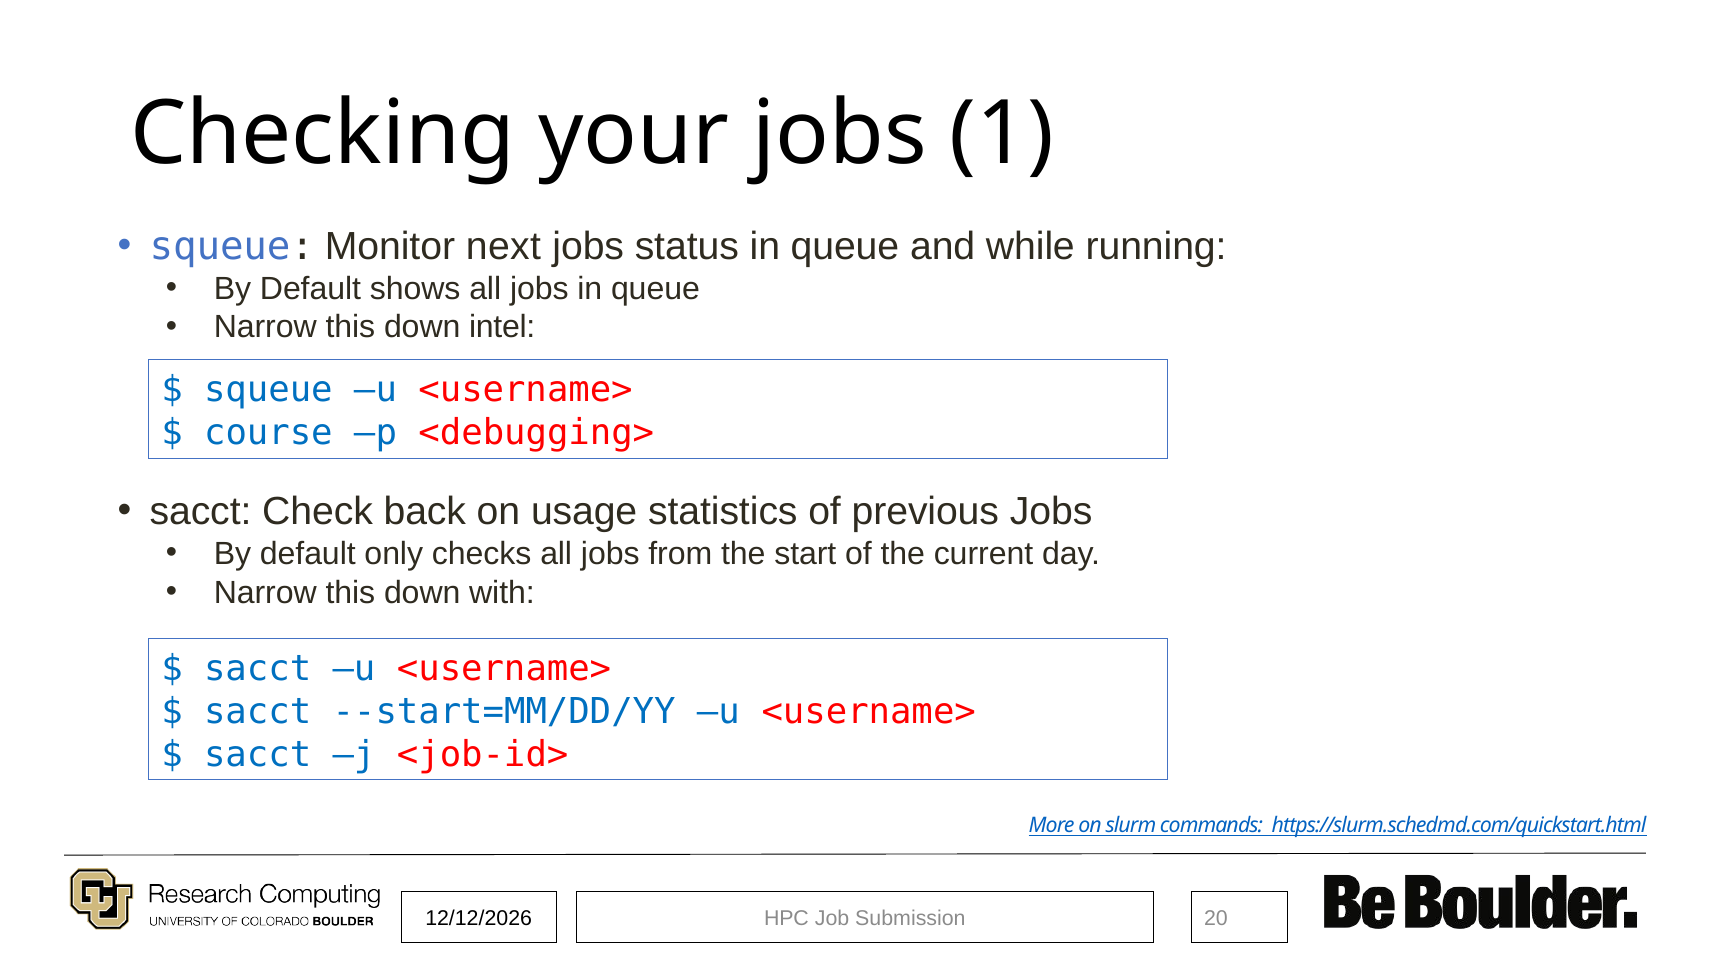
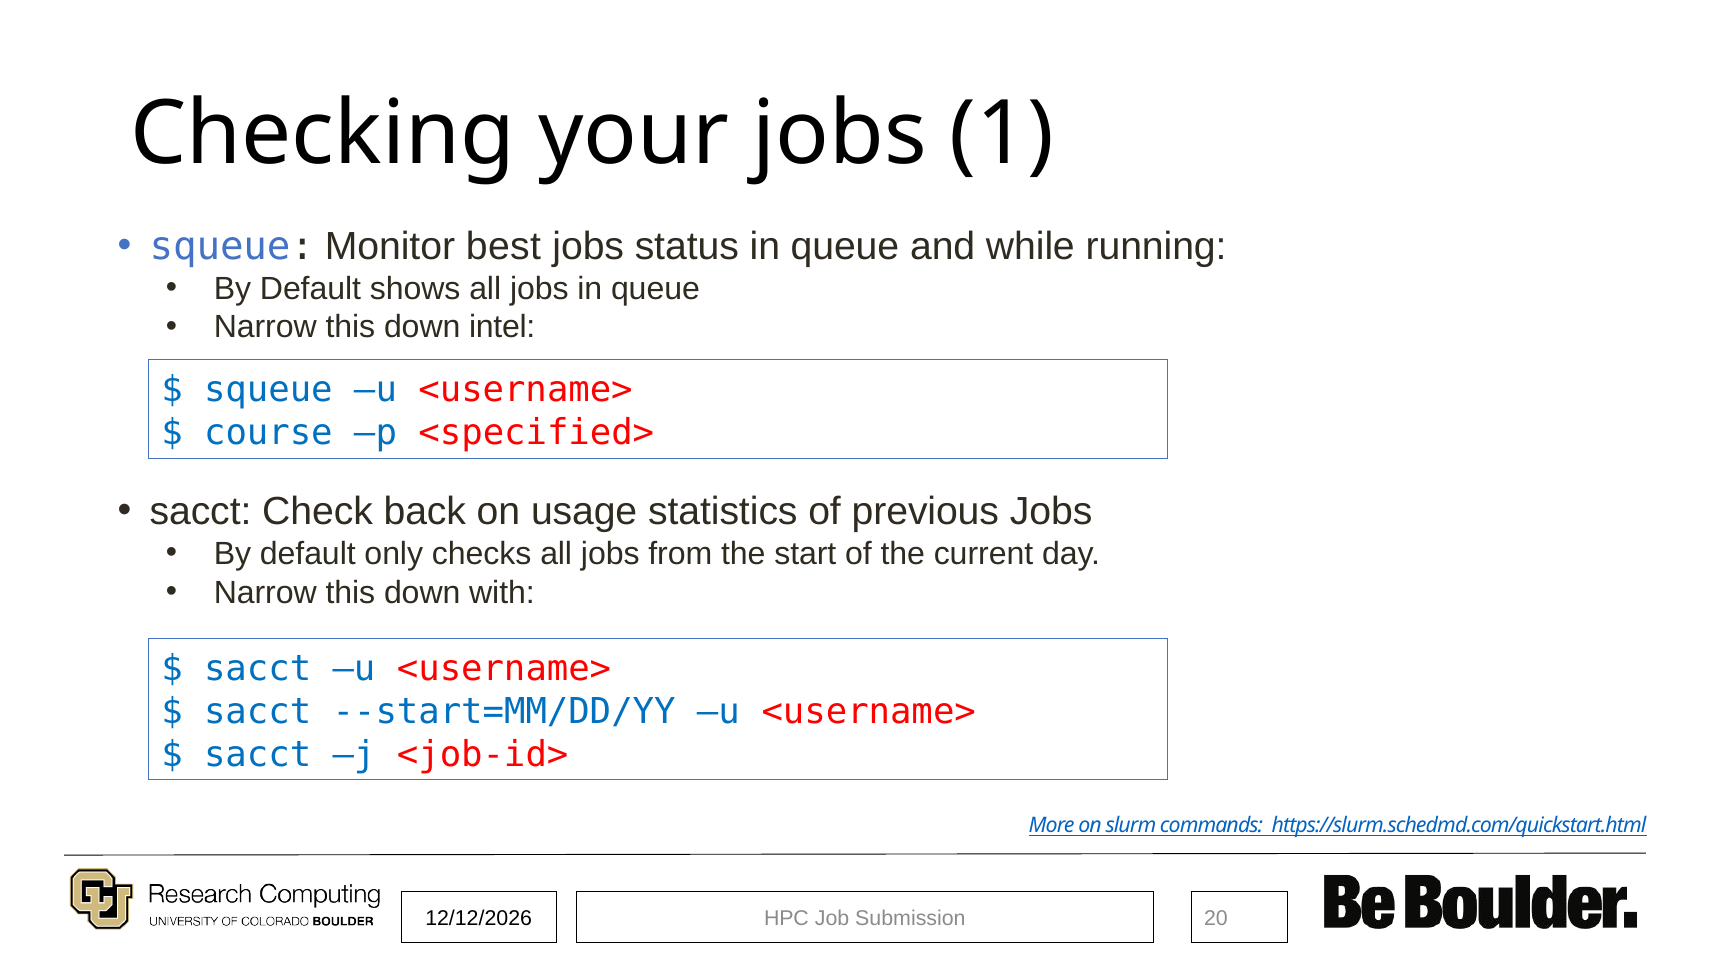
next: next -> best (503, 247)
<debugging>: <debugging> -> <specified> (536, 433)
